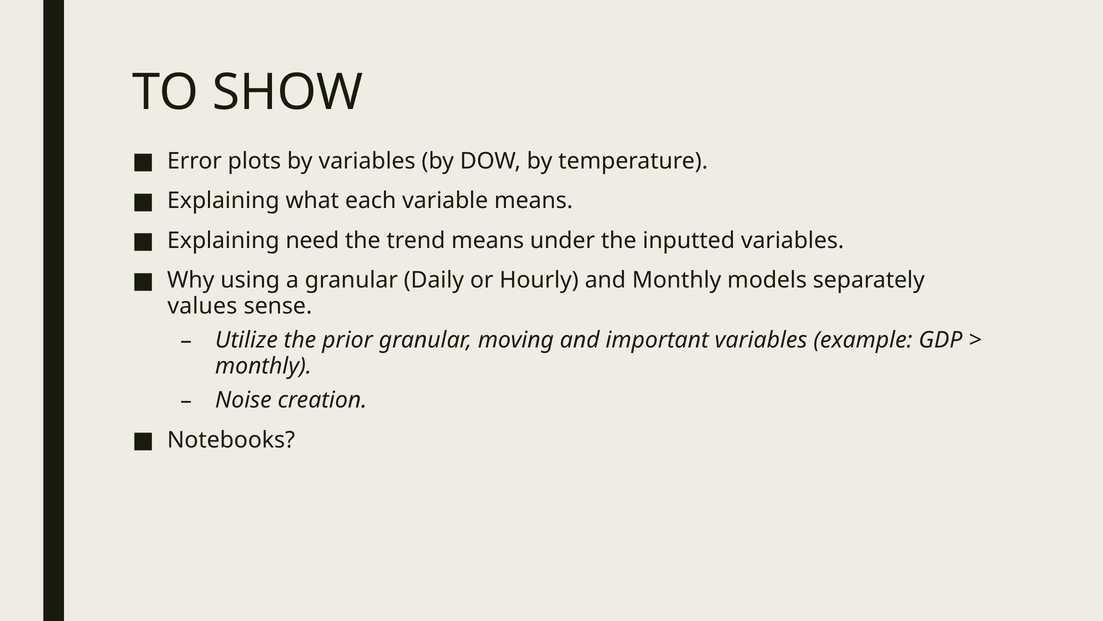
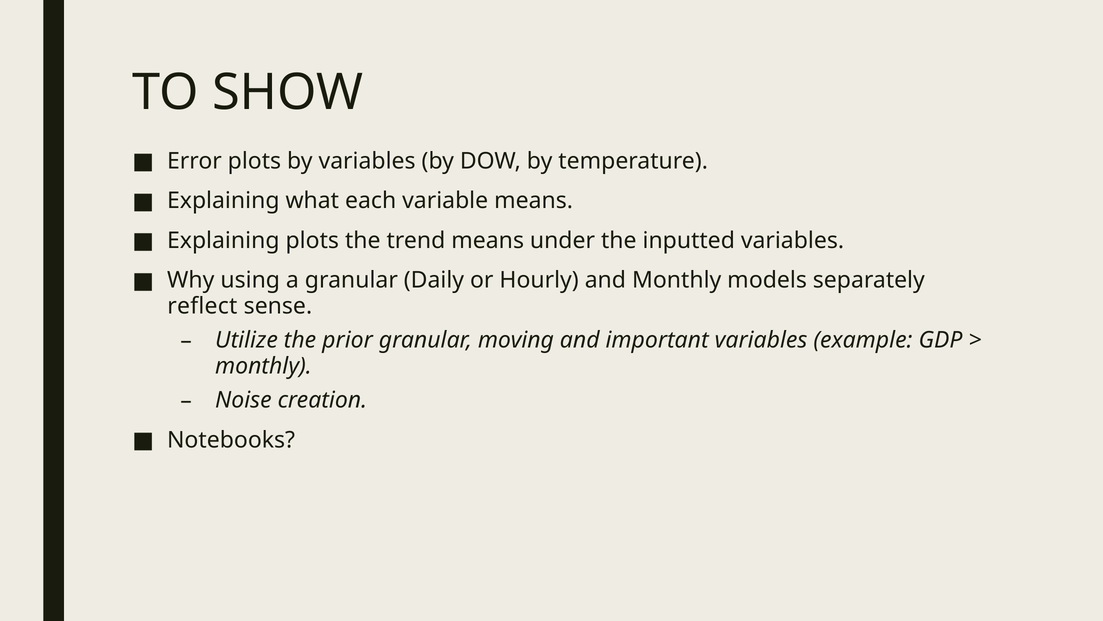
Explaining need: need -> plots (312, 240)
values: values -> reflect (202, 306)
